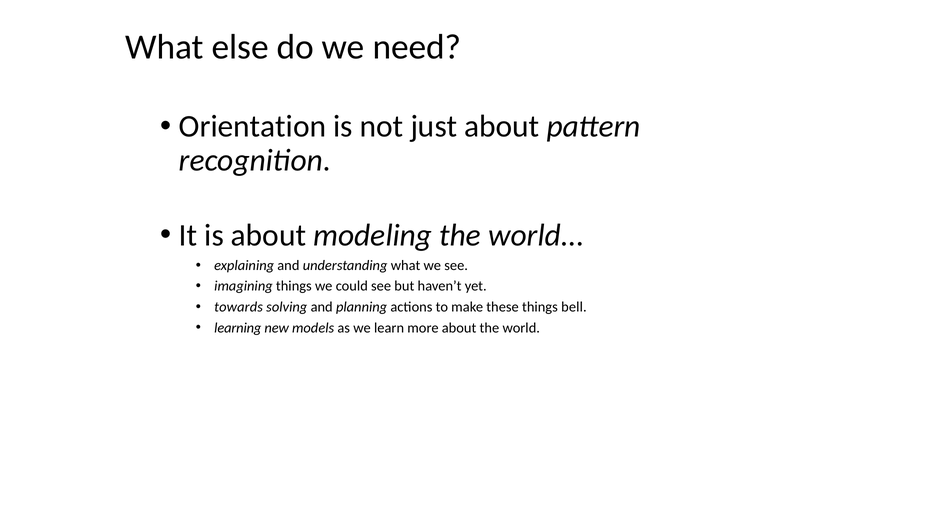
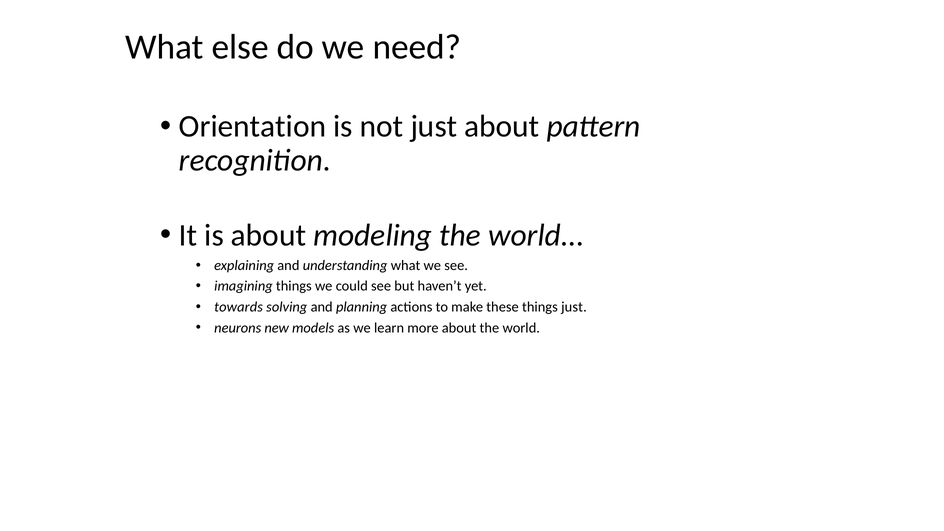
things bell: bell -> just (574, 307)
learning: learning -> neurons (238, 328)
